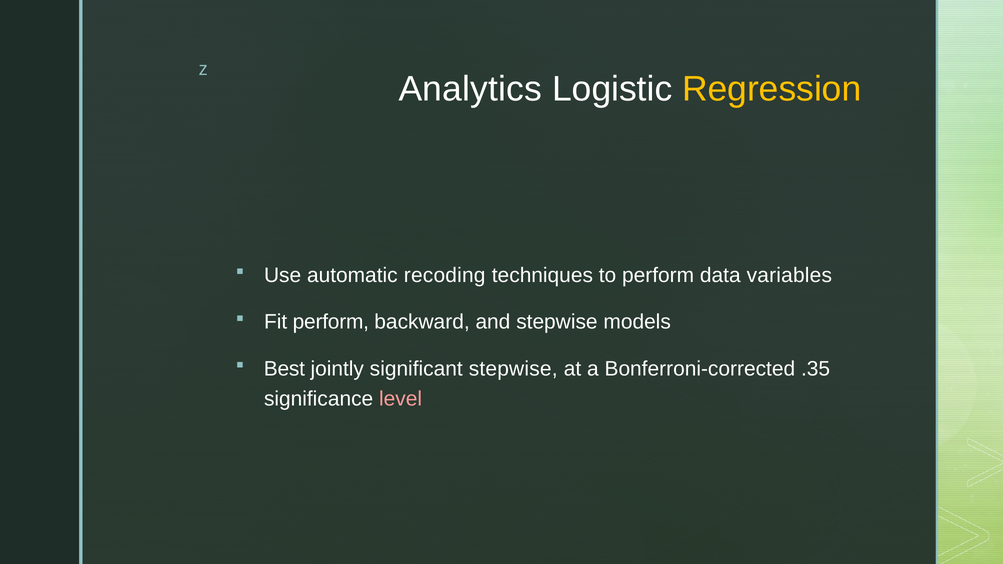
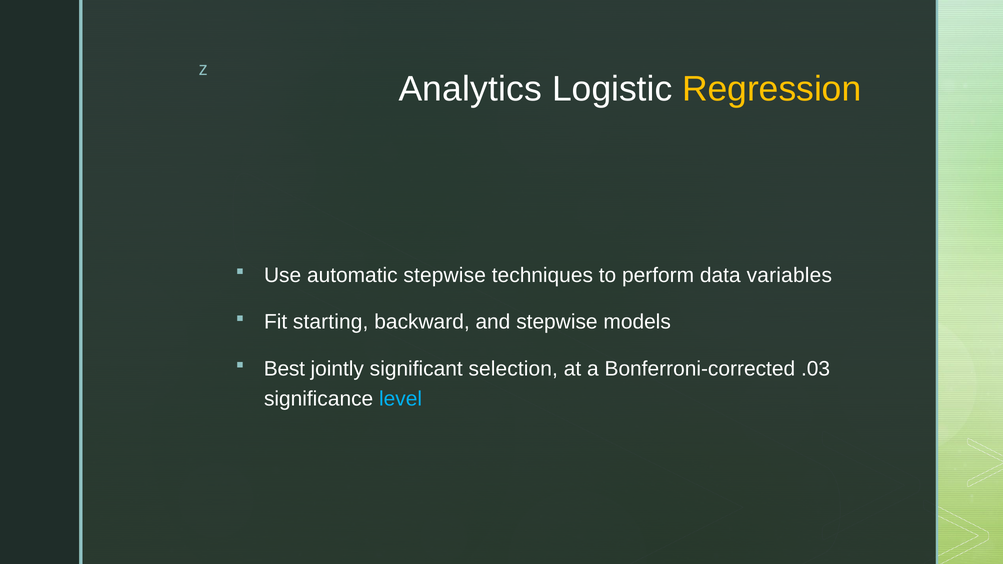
automatic recoding: recoding -> stepwise (445, 275)
Fit perform: perform -> starting (331, 322)
significant stepwise: stepwise -> selection (513, 369)
.35: .35 -> .03 (816, 369)
level colour: pink -> light blue (401, 399)
